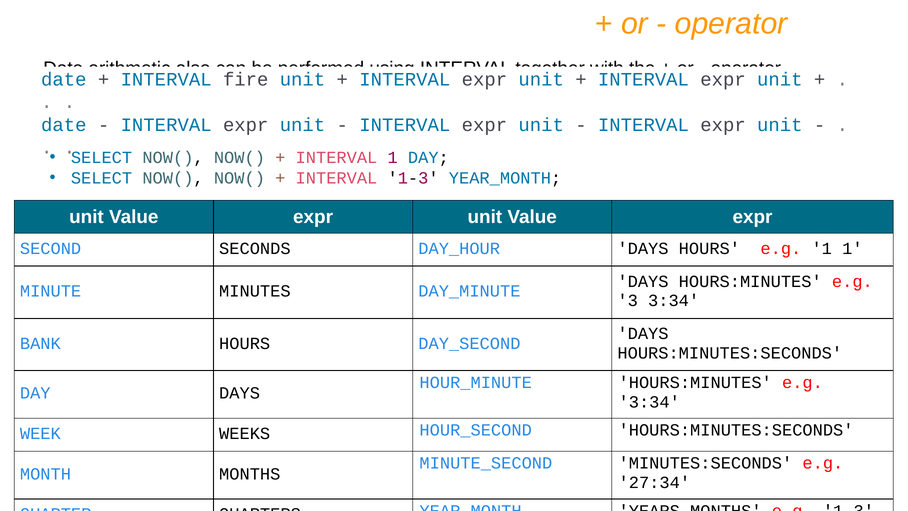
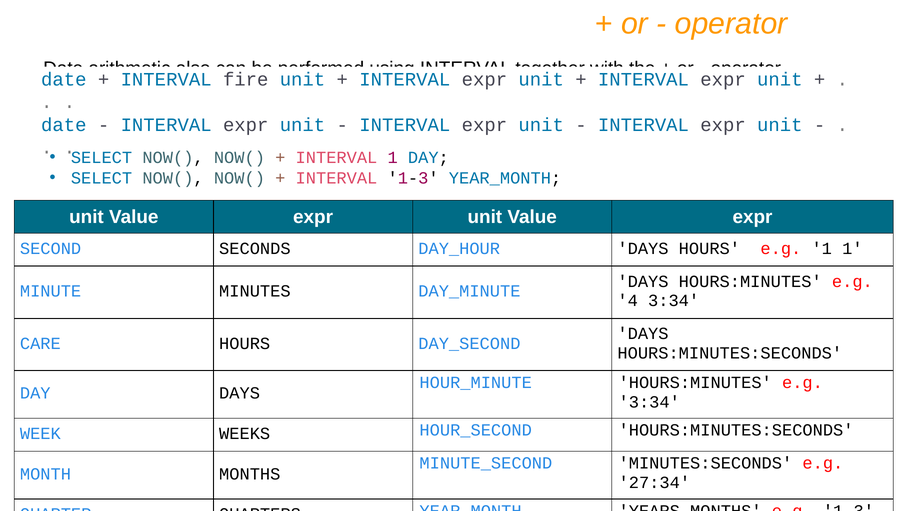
3: 3 -> 4 (628, 301)
BANK: BANK -> CARE (40, 343)
